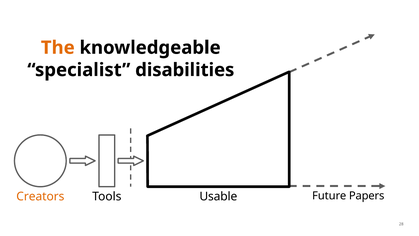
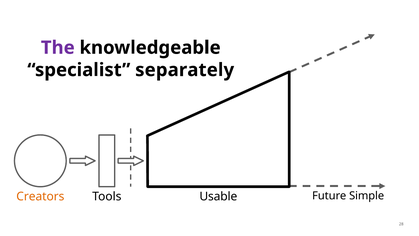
The colour: orange -> purple (58, 48)
disabilities: disabilities -> separately (185, 70)
Papers: Papers -> Simple (367, 196)
